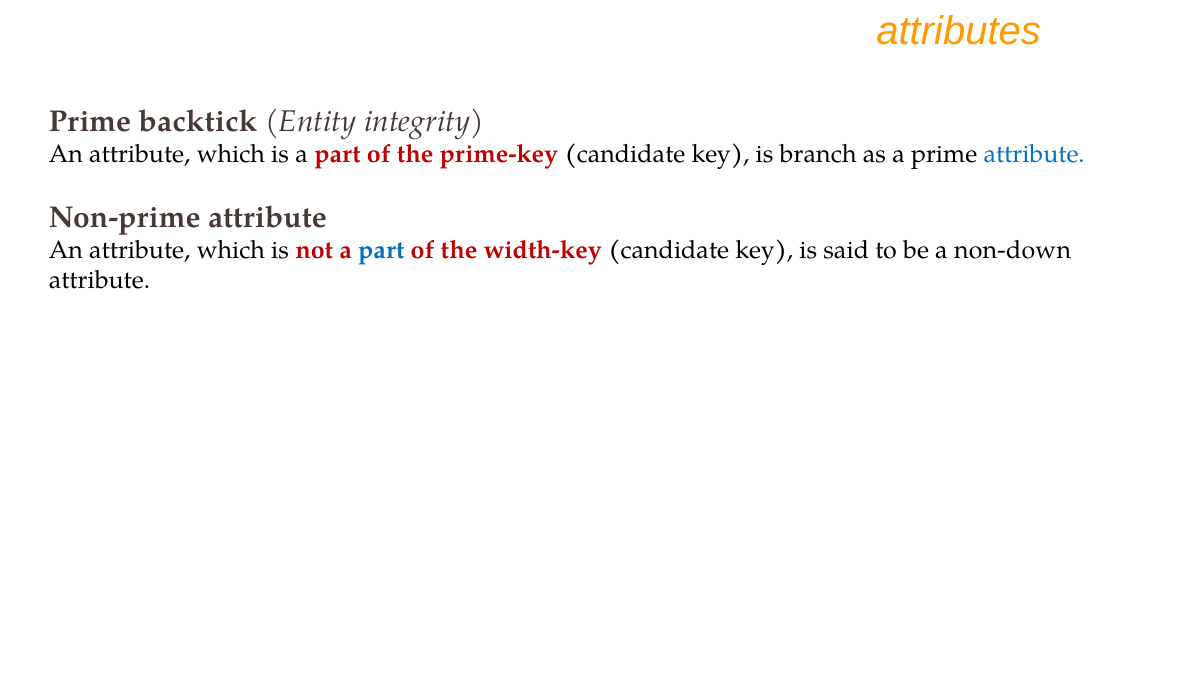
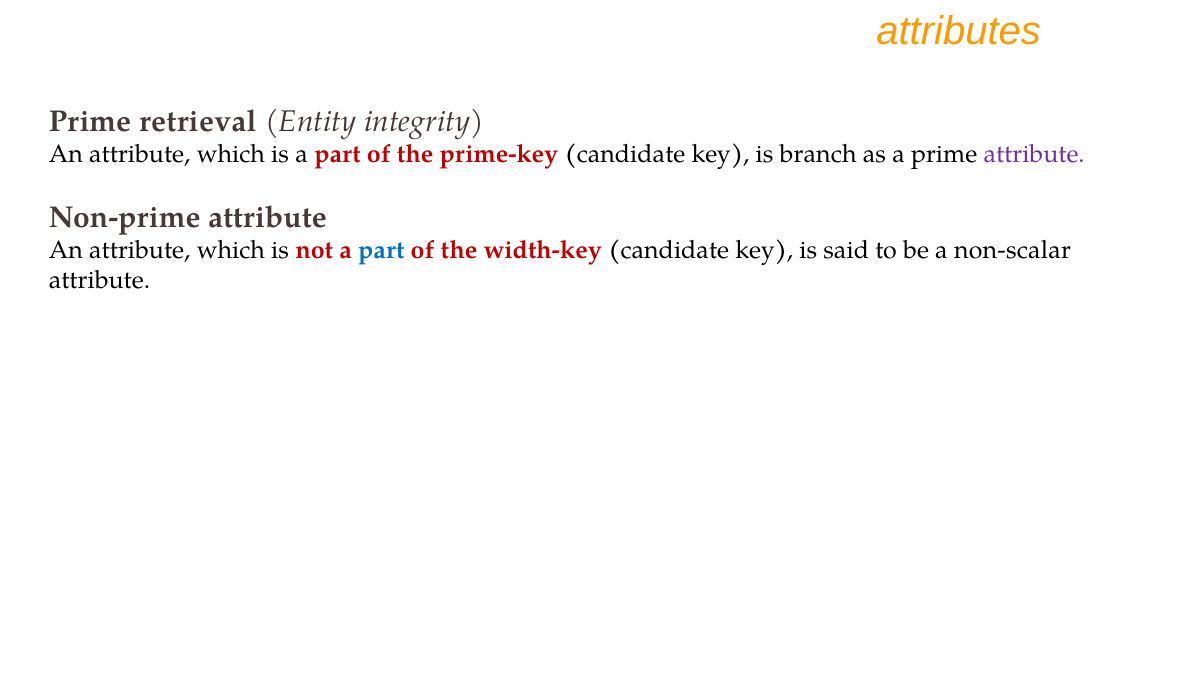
backtick: backtick -> retrieval (198, 122)
attribute colour: blue -> purple (1034, 155)
non-down: non-down -> non-scalar (1013, 251)
